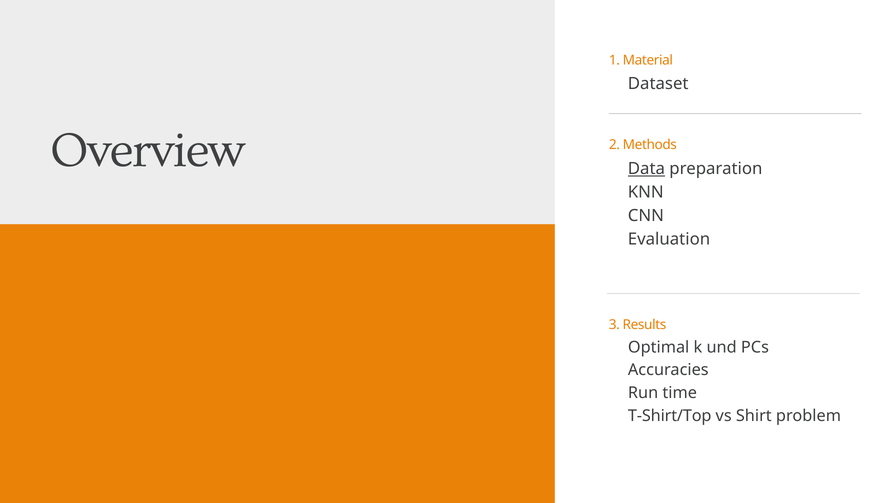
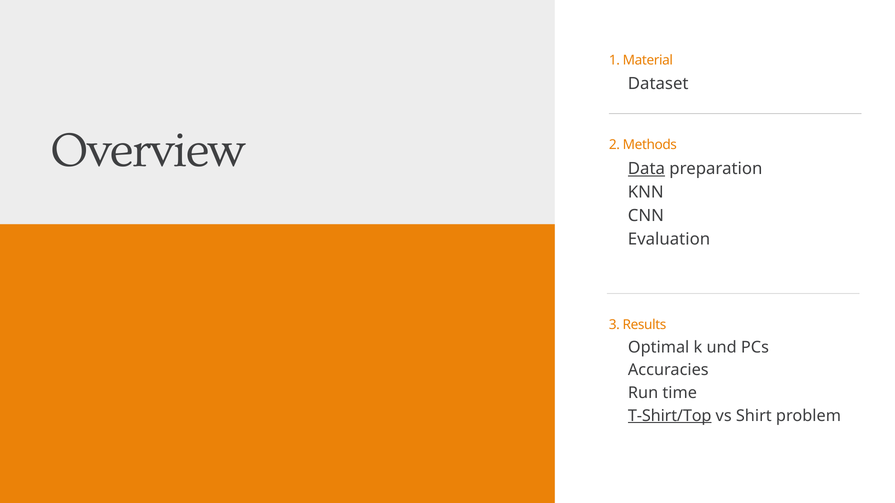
T-Shirt/Top underline: none -> present (670, 416)
